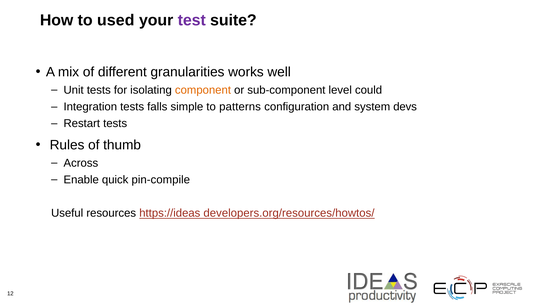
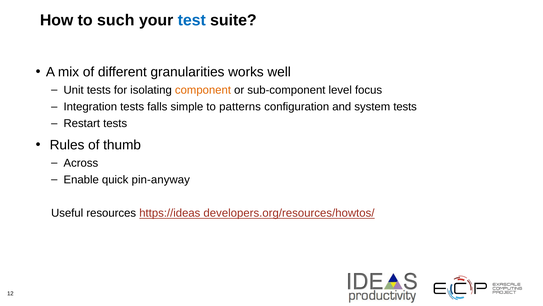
used: used -> such (116, 20)
test colour: purple -> blue (192, 20)
could: could -> focus (369, 90)
system devs: devs -> tests (405, 107)
pin-compile: pin-compile -> pin-anyway (161, 179)
